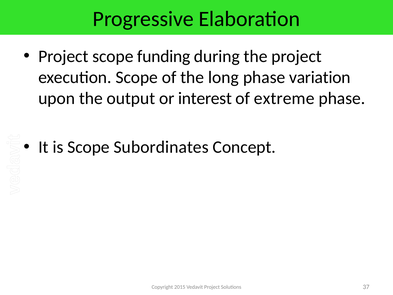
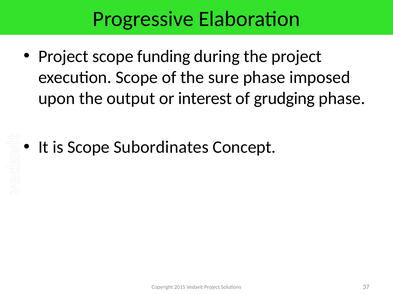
long: long -> sure (224, 77)
variation: variation -> imposed (320, 77)
extreme: extreme -> grudging (284, 98)
